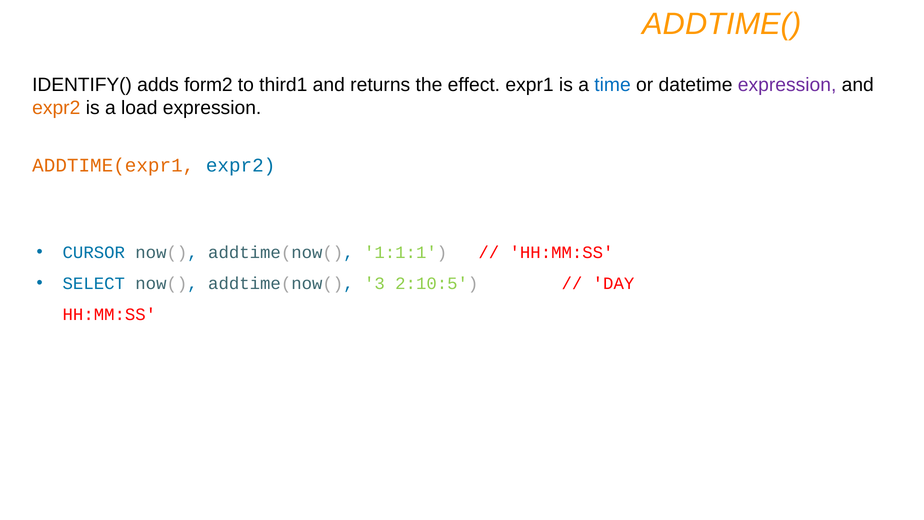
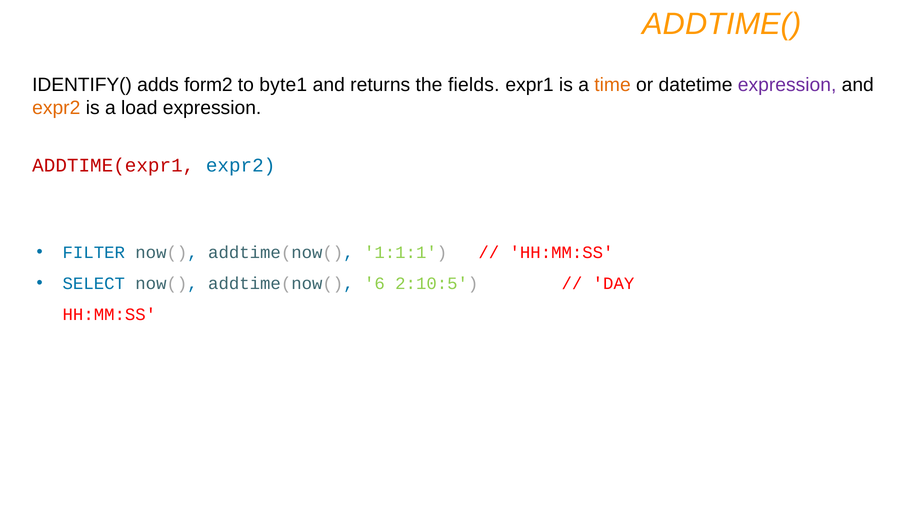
third1: third1 -> byte1 (283, 85)
effect: effect -> fields (474, 85)
time colour: blue -> orange (613, 85)
ADDTIME(expr1 colour: orange -> red (113, 165)
CURSOR: CURSOR -> FILTER (94, 252)
3: 3 -> 6 (374, 283)
